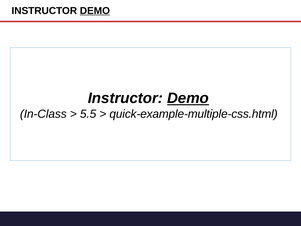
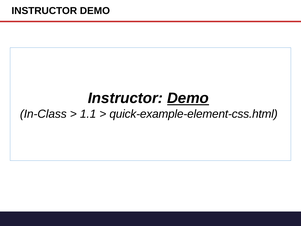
DEMO underline: present -> none (95, 11)
5.5: 5.5 -> 1.1 (88, 114)
quick-example-multiple-css.html: quick-example-multiple-css.html -> quick-example-element-css.html (194, 114)
